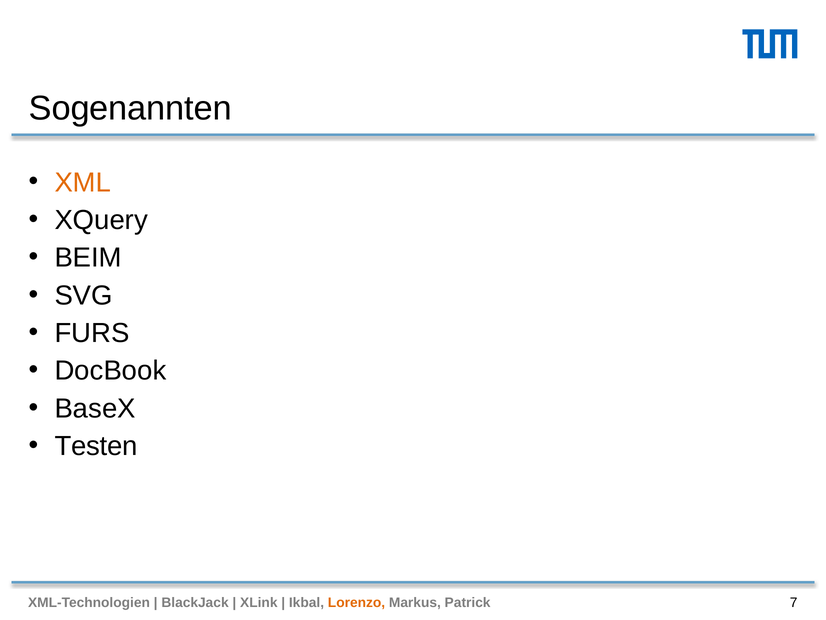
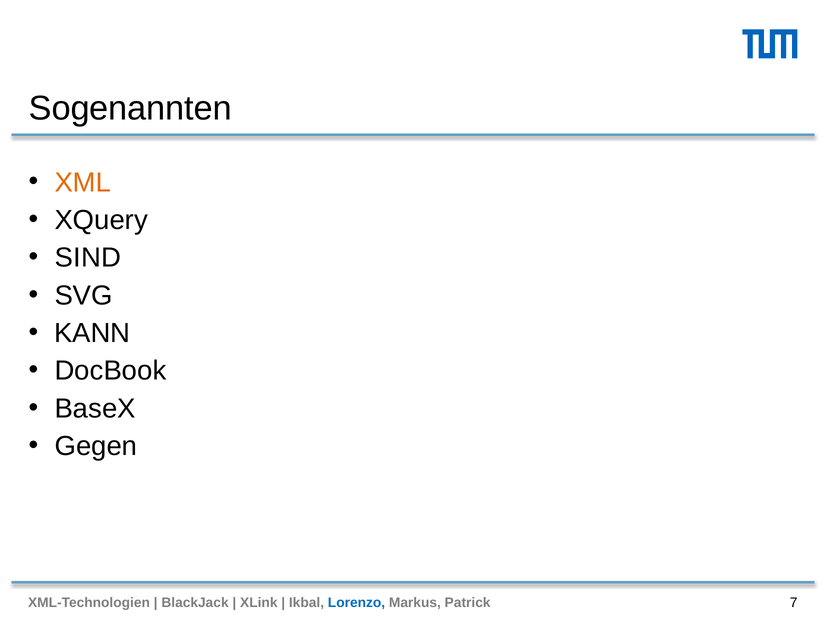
BEIM: BEIM -> SIND (88, 258)
FURS: FURS -> KANN (92, 333)
Testen: Testen -> Gegen (96, 446)
Lorenzo colour: orange -> blue (356, 602)
